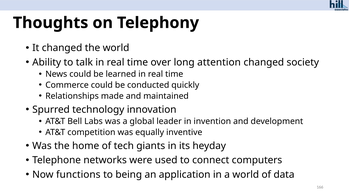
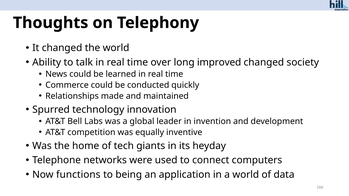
attention: attention -> improved (219, 62)
